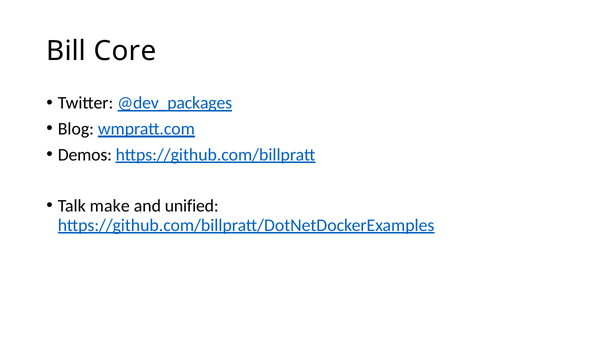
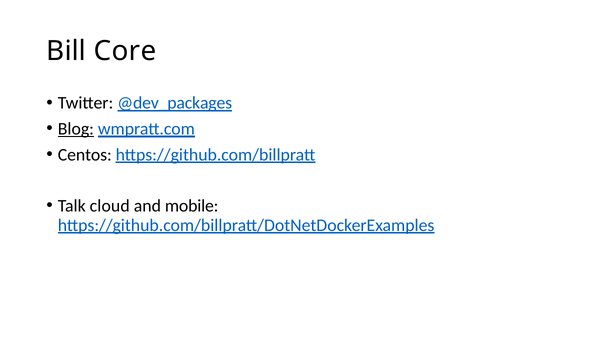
Blog underline: none -> present (76, 129)
Demos: Demos -> Centos (85, 155)
make: make -> cloud (110, 206)
unified: unified -> mobile (192, 206)
